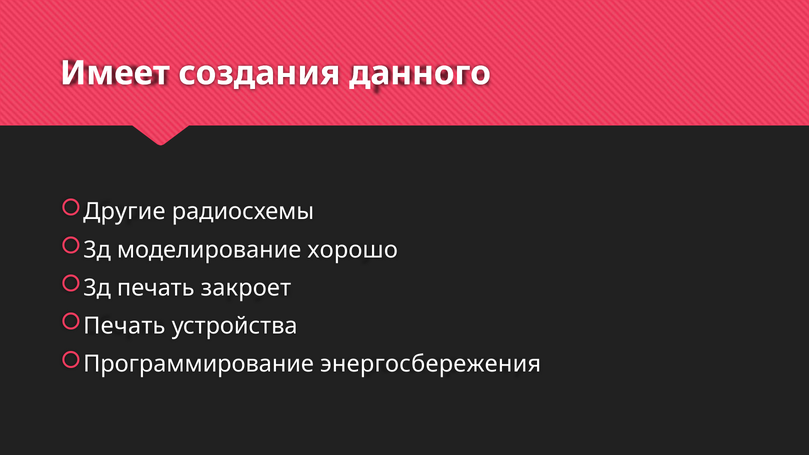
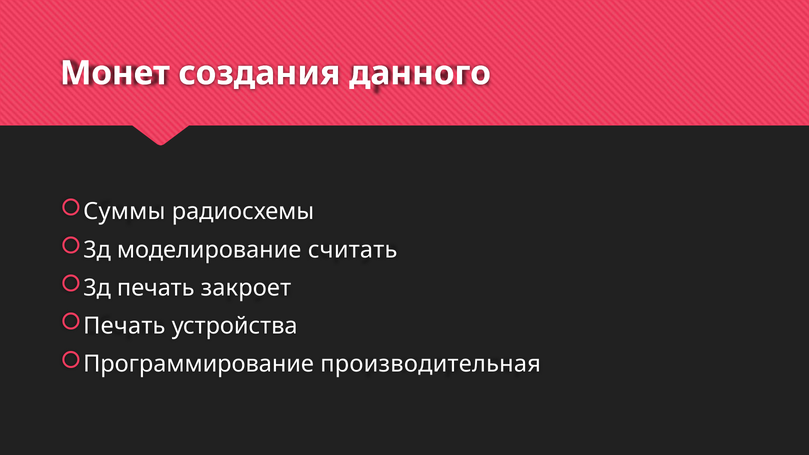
Имеет: Имеет -> Монет (115, 73)
Другие: Другие -> Суммы (124, 212)
хорошо: хорошо -> считать (353, 250)
энергосбережения: энергосбережения -> производительная (431, 364)
